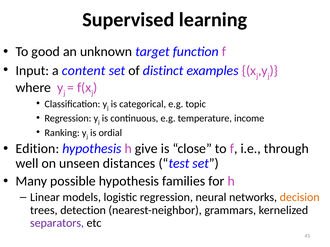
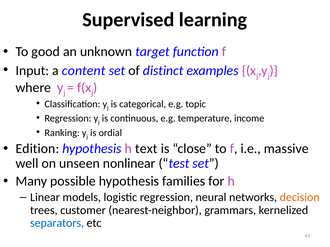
give: give -> text (146, 149)
through: through -> massive (286, 149)
distances: distances -> nonlinear (129, 164)
detection: detection -> customer (83, 211)
separators colour: purple -> blue (57, 223)
